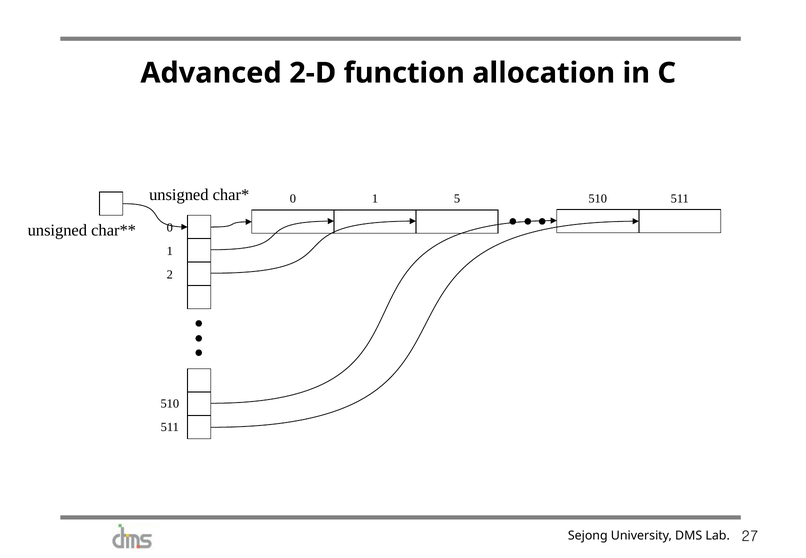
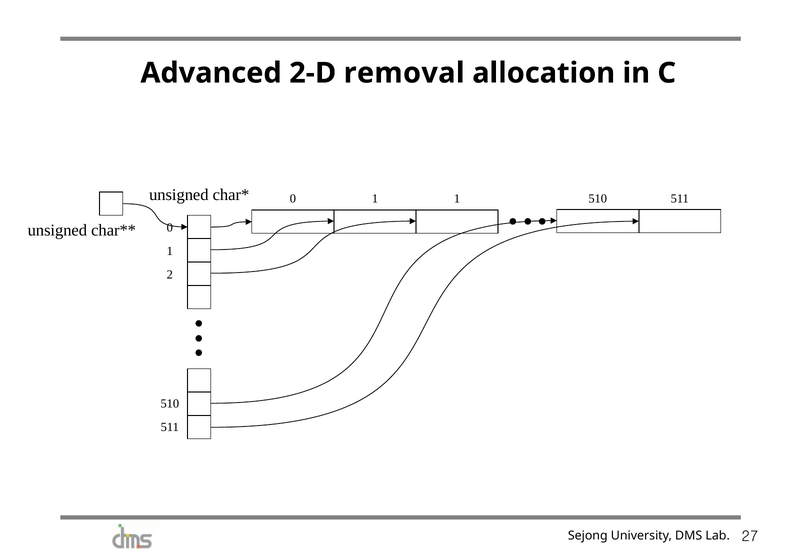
function: function -> removal (404, 73)
1 5: 5 -> 1 (457, 199)
